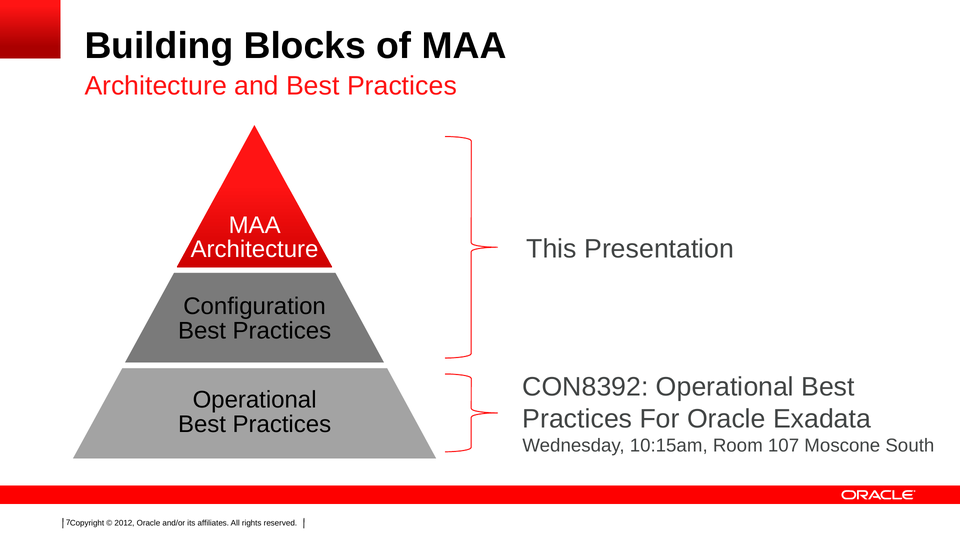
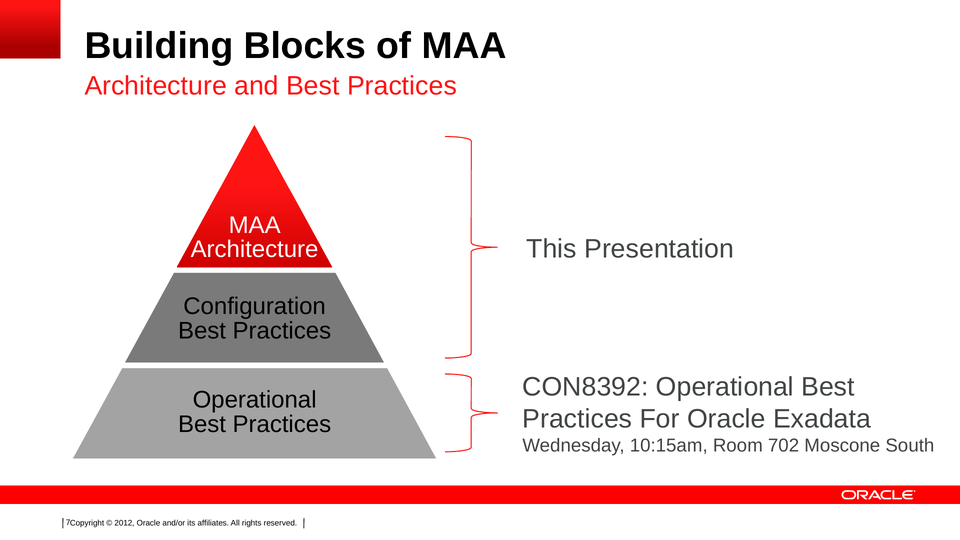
107: 107 -> 702 (784, 446)
